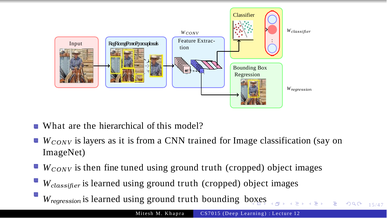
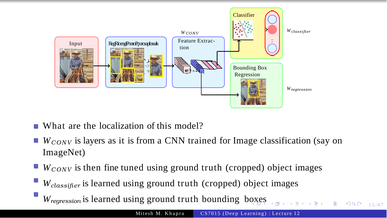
hierarchical: hierarchical -> localization (122, 126)
